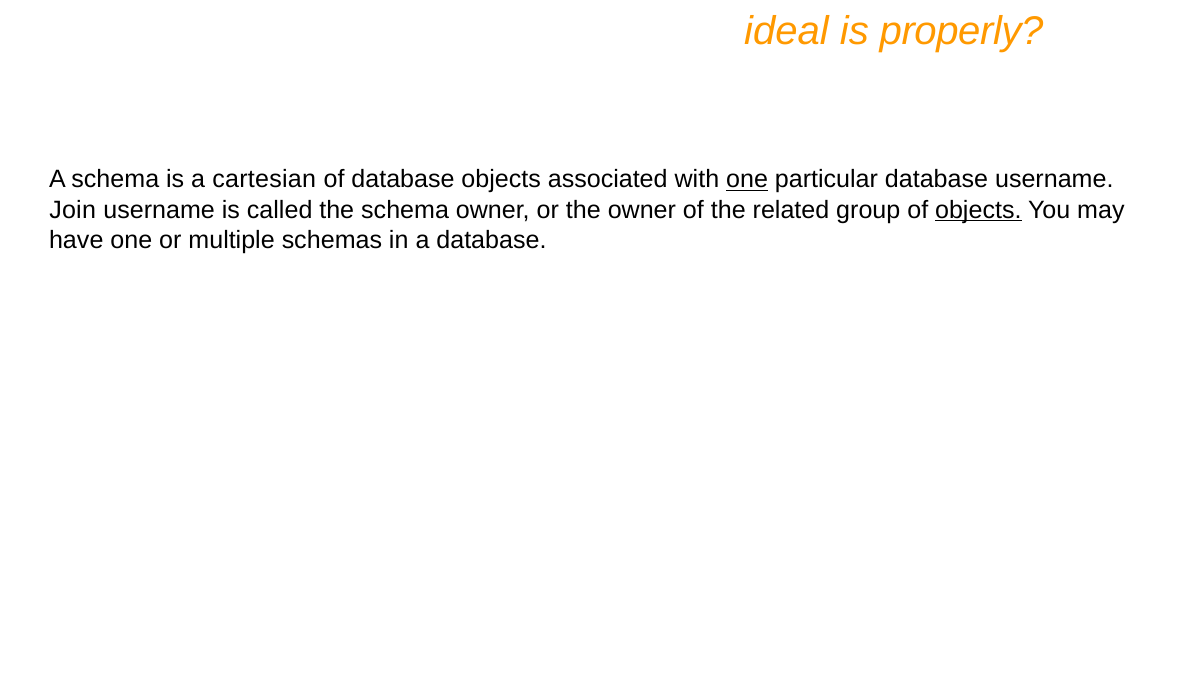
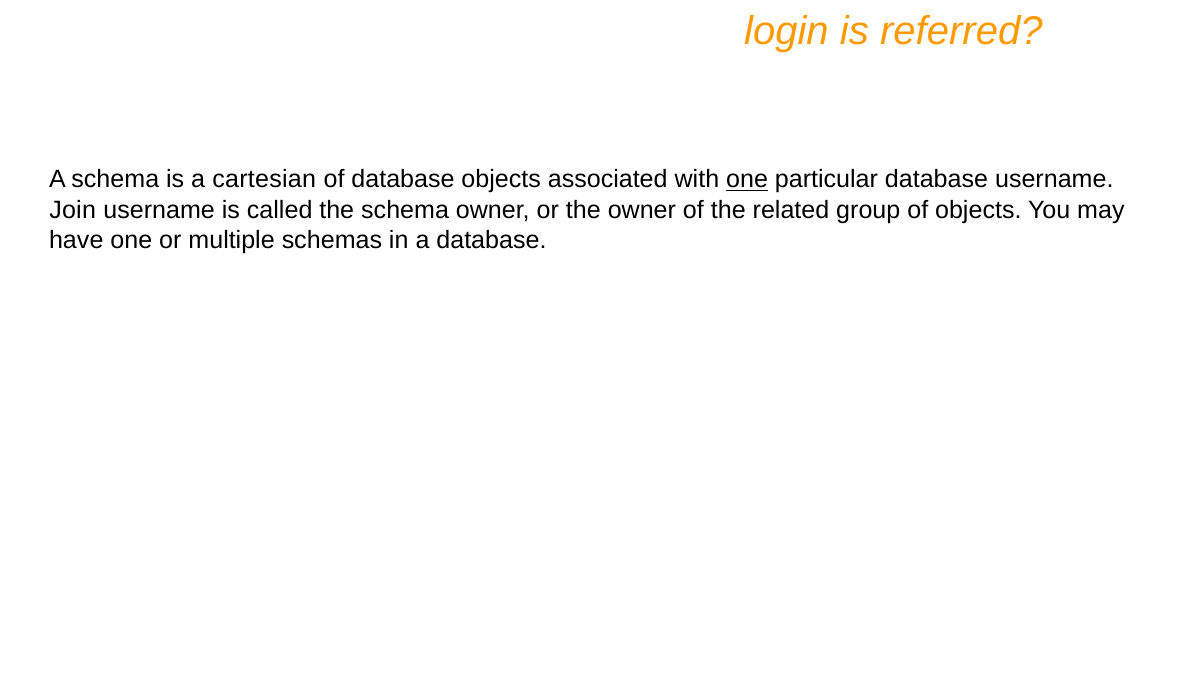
ideal: ideal -> login (786, 31)
properly: properly -> referred (961, 31)
objects underline: present -> none (978, 210)
